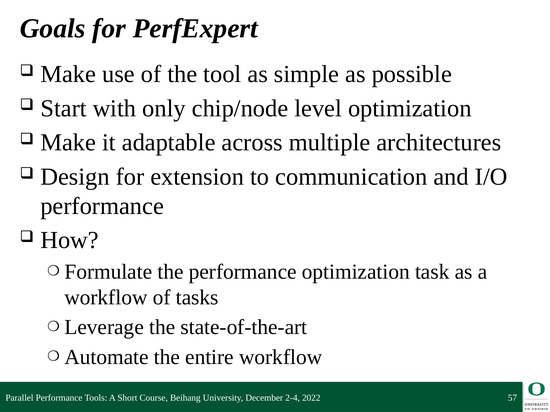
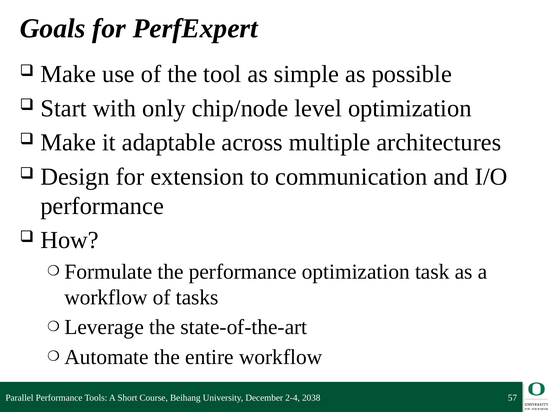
2022: 2022 -> 2038 (311, 398)
